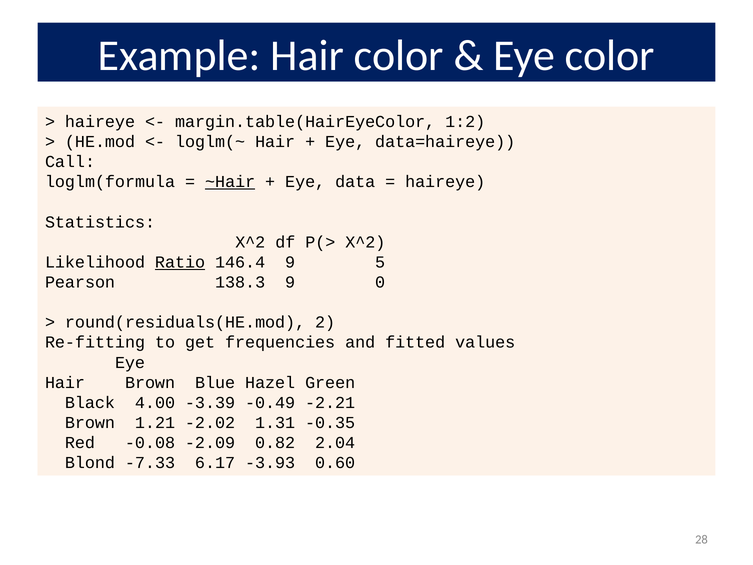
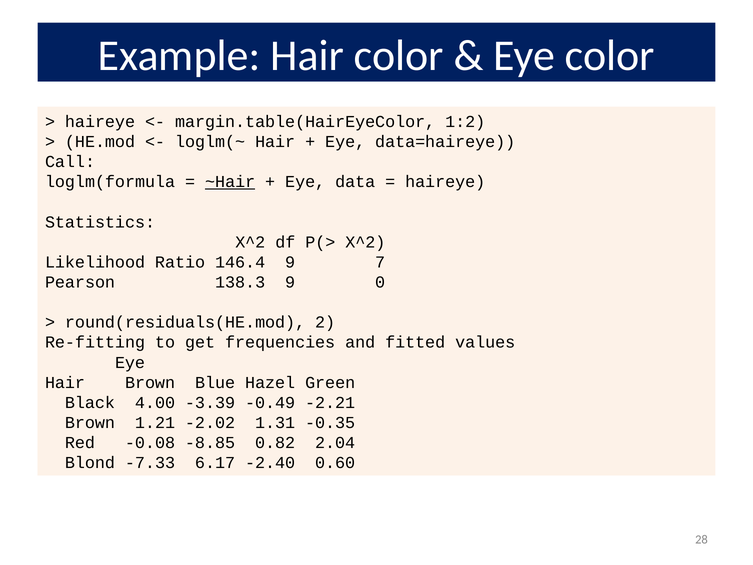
Ratio underline: present -> none (180, 262)
5: 5 -> 7 (380, 262)
-2.09: -2.09 -> -8.85 (210, 443)
-3.93: -3.93 -> -2.40 (270, 463)
